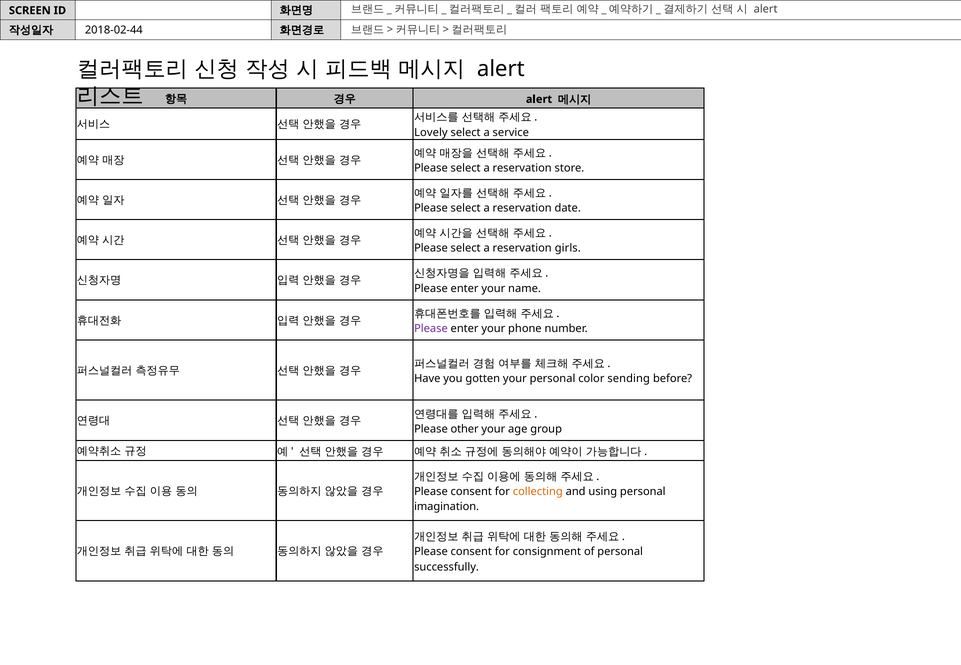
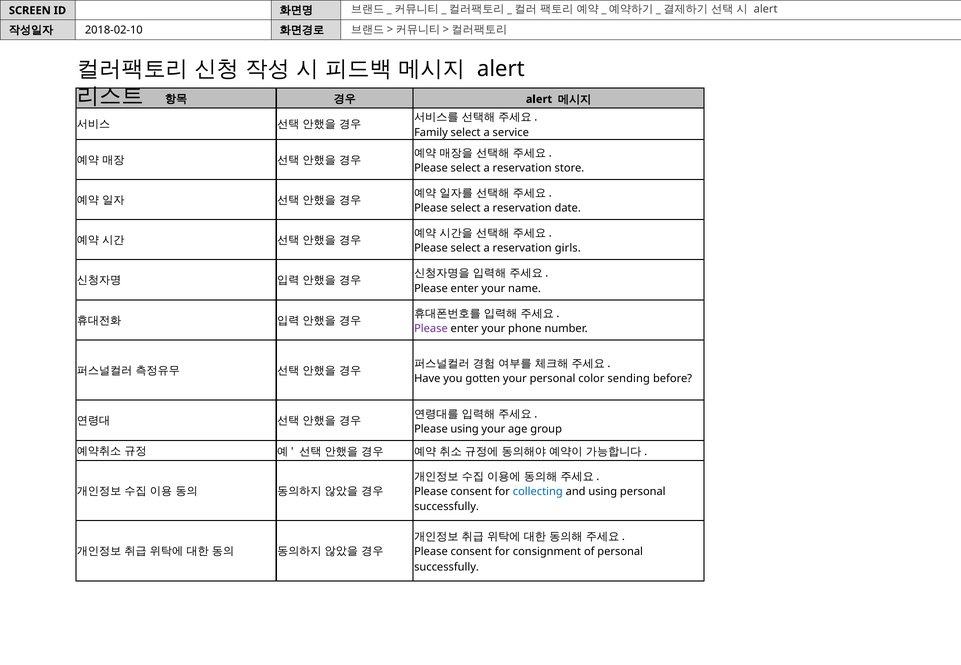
2018-02-44: 2018-02-44 -> 2018-02-10 (114, 30)
Lovely: Lovely -> Family (431, 132)
Please other: other -> using (465, 429)
collecting colour: orange -> blue (538, 492)
imagination: imagination -> successfully (447, 507)
